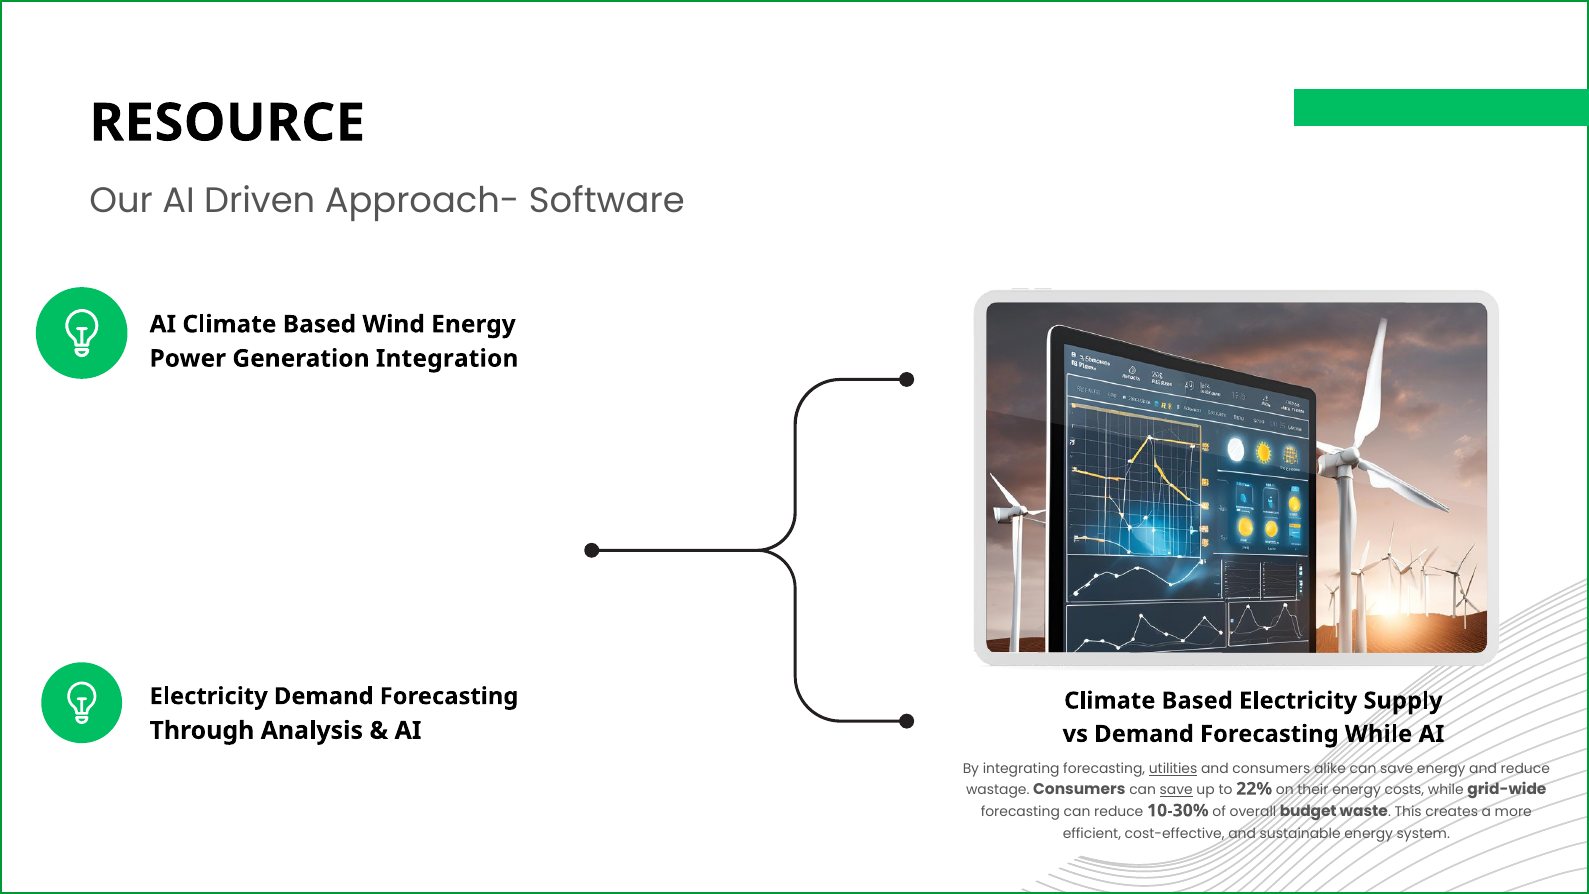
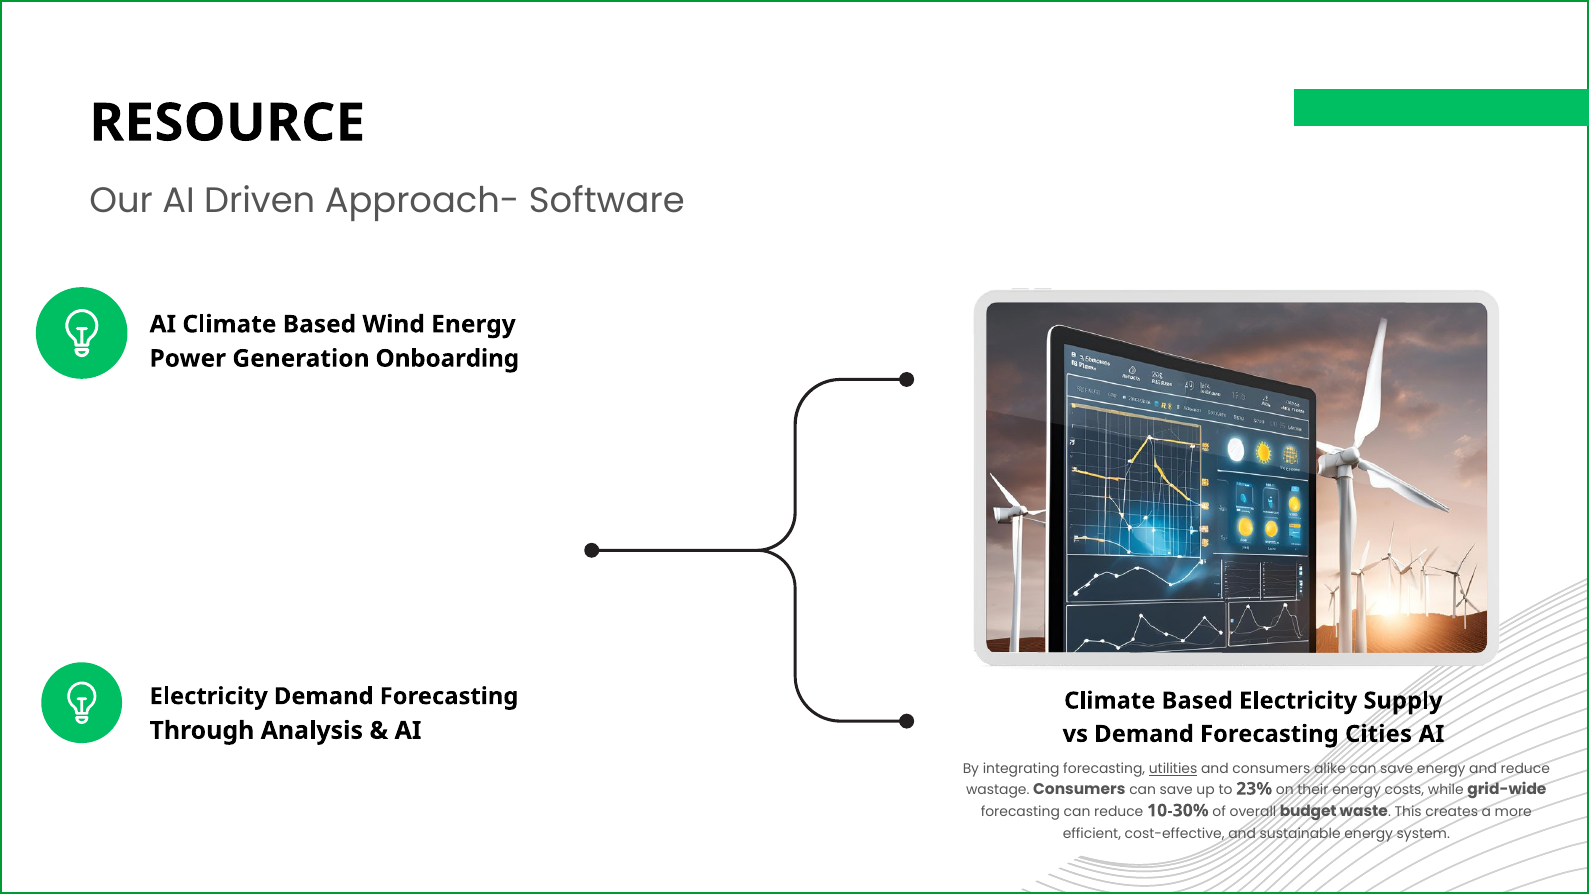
Integration: Integration -> Onboarding (447, 359)
Forecasting While: While -> Cities (1379, 734)
save underline: present -> none (1176, 790)
22%: 22% -> 23% (1254, 789)
